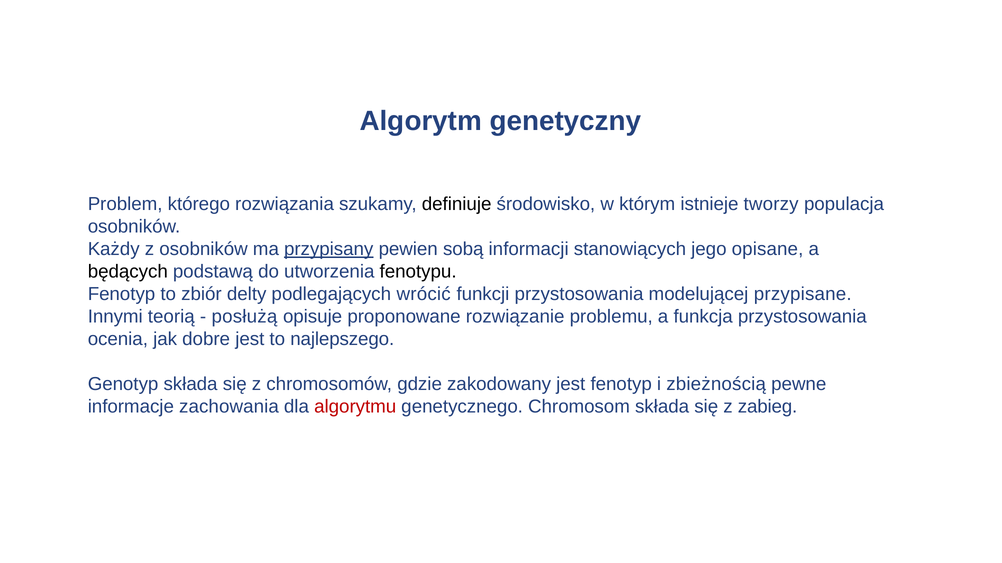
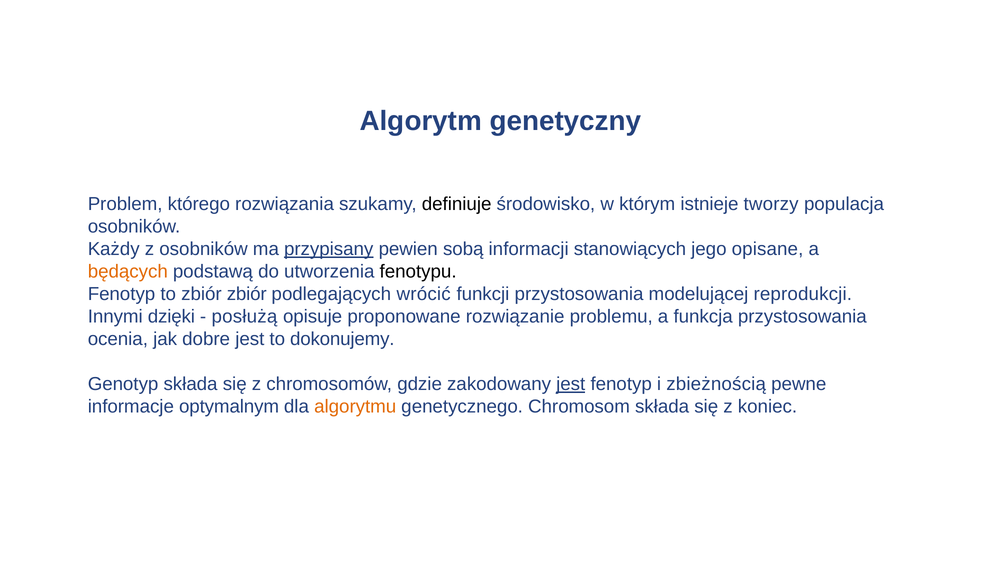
będących colour: black -> orange (128, 272)
zbiór delty: delty -> zbiór (247, 295)
przypisane: przypisane -> reprodukcji (803, 295)
teorią: teorią -> dzięki (171, 317)
najlepszego: najlepszego -> dokonujemy (342, 340)
jest underline: none -> present (571, 385)
zachowania: zachowania -> optymalnym (229, 407)
algorytmu colour: red -> orange (355, 407)
zabieg: zabieg -> koniec (767, 407)
